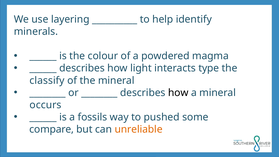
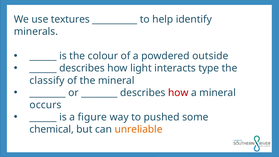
layering: layering -> textures (70, 19)
magma: magma -> outside (210, 56)
how colour: black -> red (178, 93)
fossils: fossils -> figure (92, 117)
compare: compare -> chemical (52, 129)
